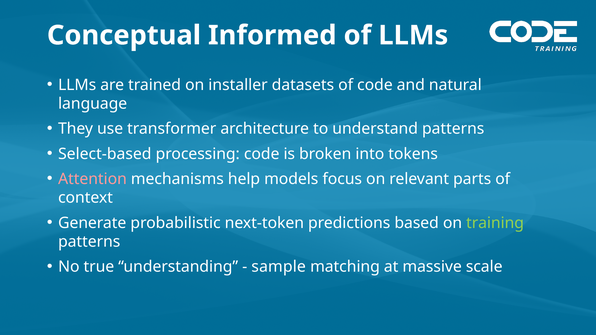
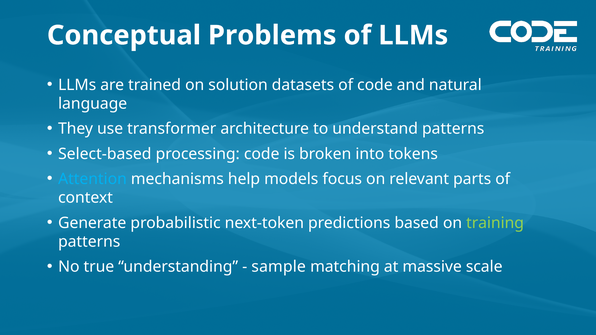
Informed: Informed -> Problems (272, 35)
installer: installer -> solution (238, 85)
Attention colour: pink -> light blue (92, 179)
